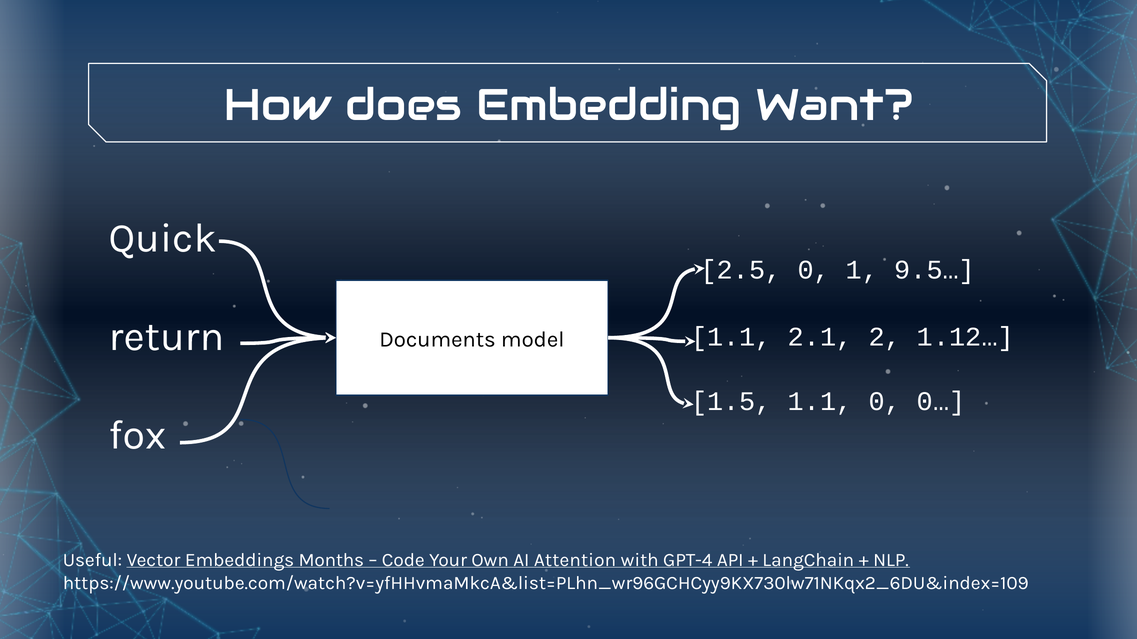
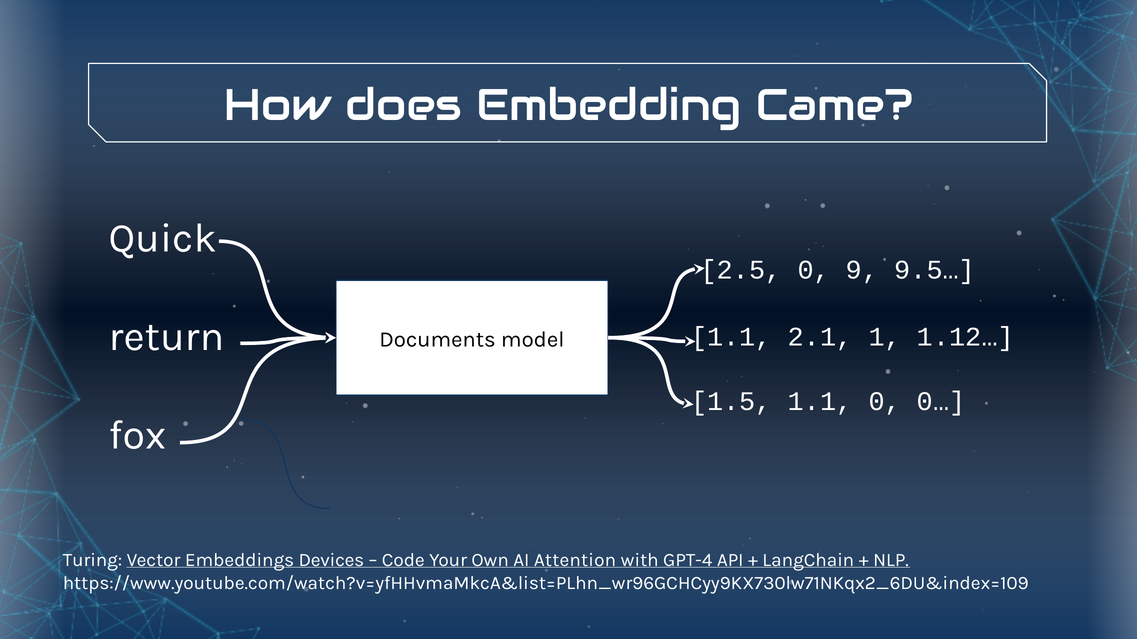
Want: Want -> Came (835, 106)
1: 1 -> 9 (862, 270)
2: 2 -> 1 (885, 337)
Useful: Useful -> Turing (92, 561)
Months: Months -> Devices (331, 561)
